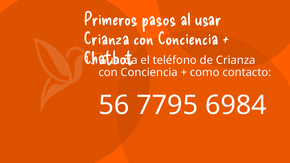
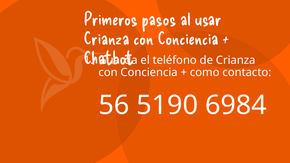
7795: 7795 -> 5190 (167, 105)
